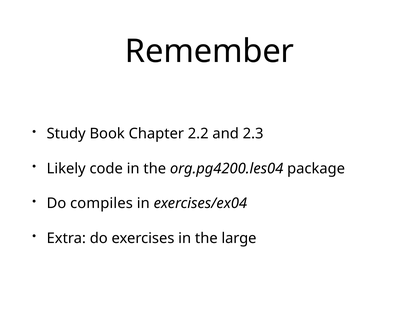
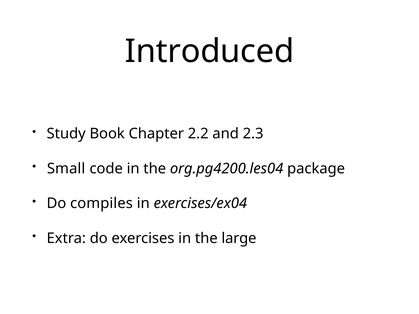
Remember: Remember -> Introduced (210, 51)
Likely: Likely -> Small (66, 169)
